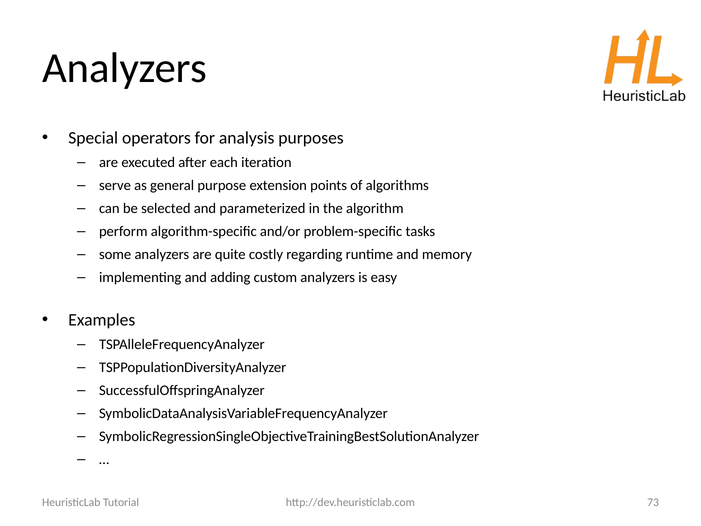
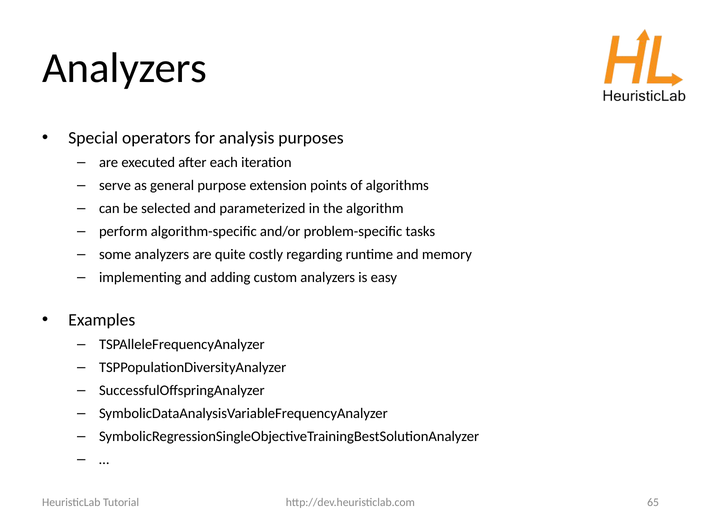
73: 73 -> 65 (653, 502)
